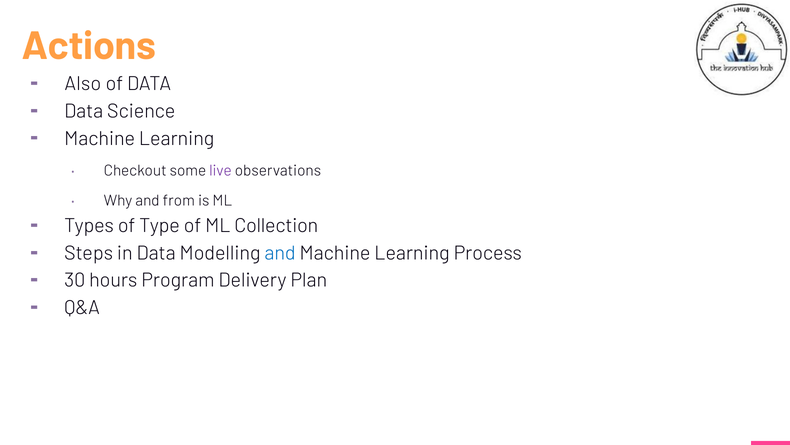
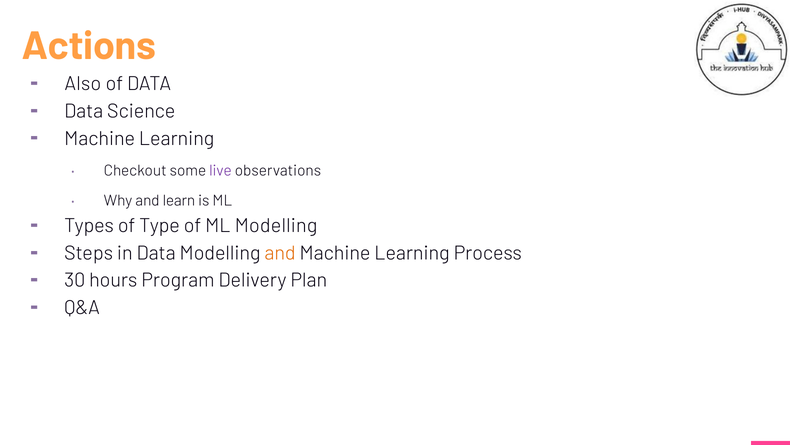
from: from -> learn (179, 201)
ML Collection: Collection -> Modelling (276, 226)
and colour: blue -> orange (280, 253)
